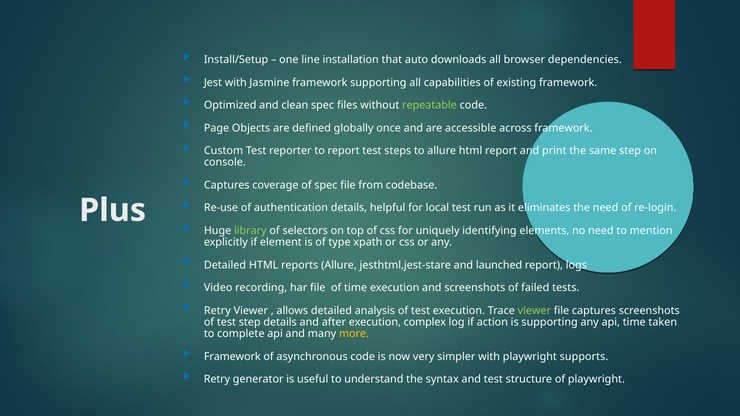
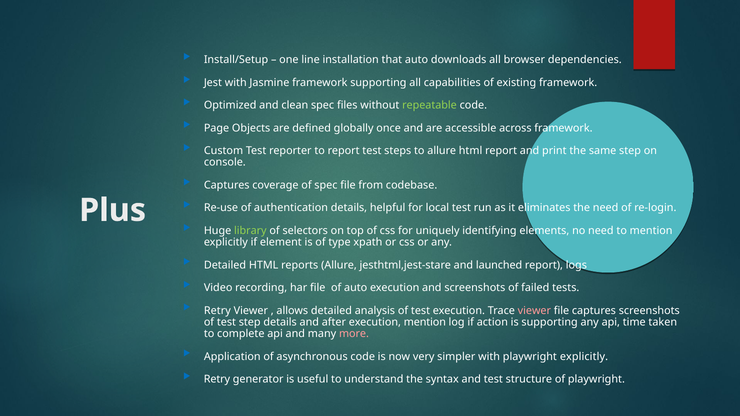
of time: time -> auto (356, 288)
viewer colour: light green -> pink (534, 311)
execution complex: complex -> mention (425, 322)
more colour: yellow -> pink (354, 334)
Framework: Framework -> Application (232, 357)
playwright supports: supports -> explicitly (584, 357)
